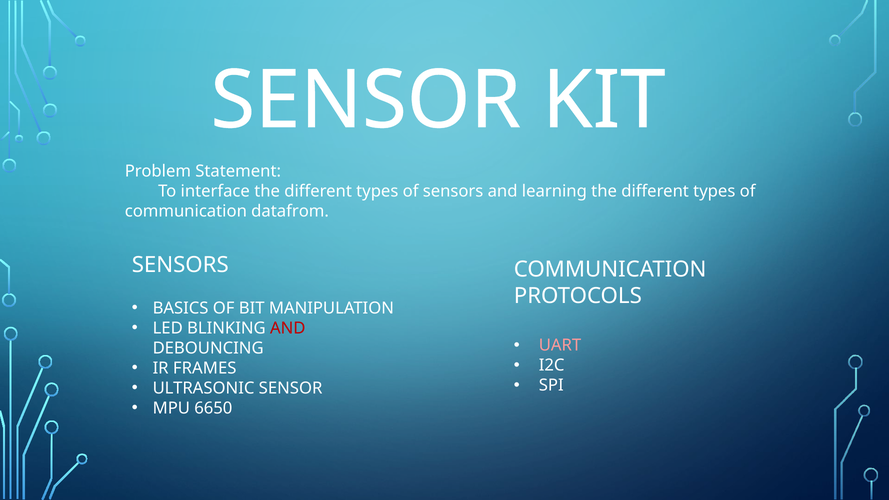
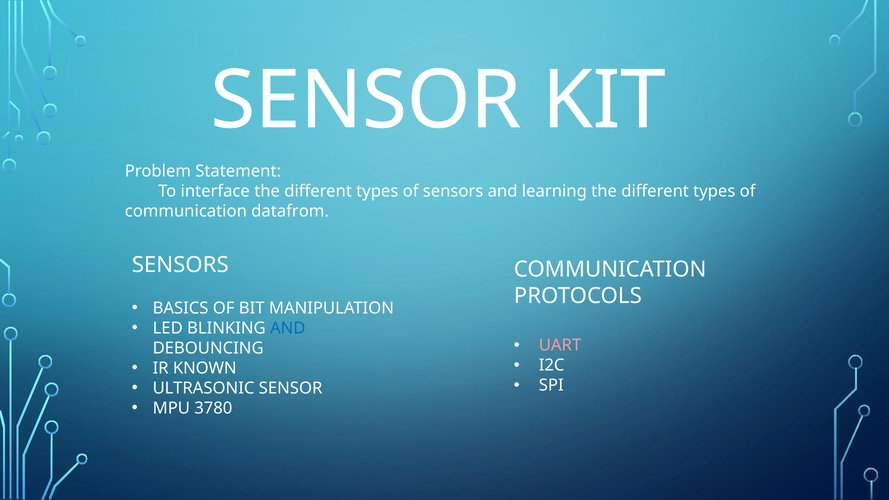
AND colour: red -> blue (288, 328)
FRAMES: FRAMES -> KNOWN (205, 368)
6650: 6650 -> 3780 (213, 408)
